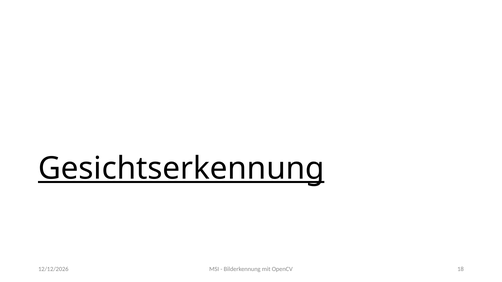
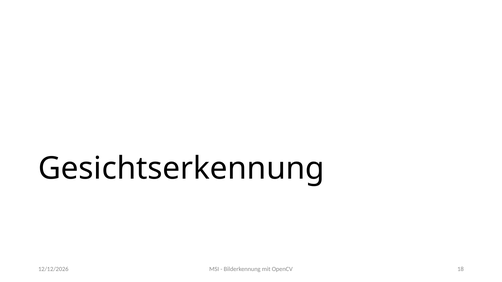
Gesichtserkennung underline: present -> none (181, 169)
